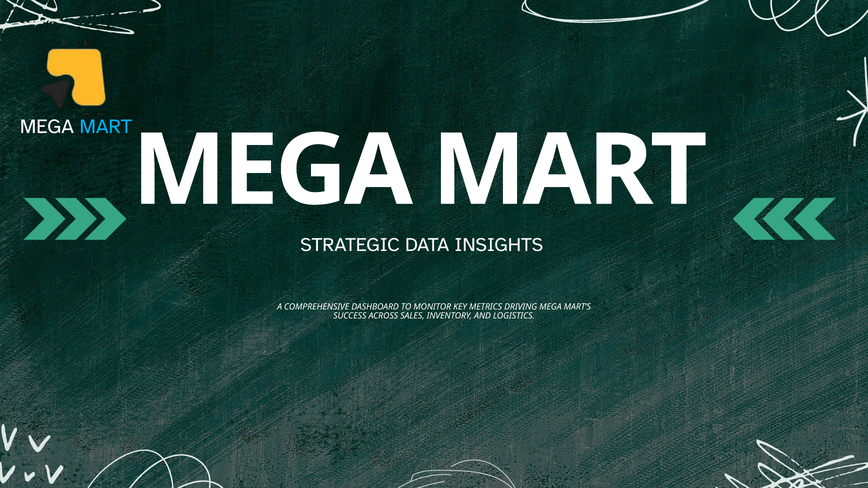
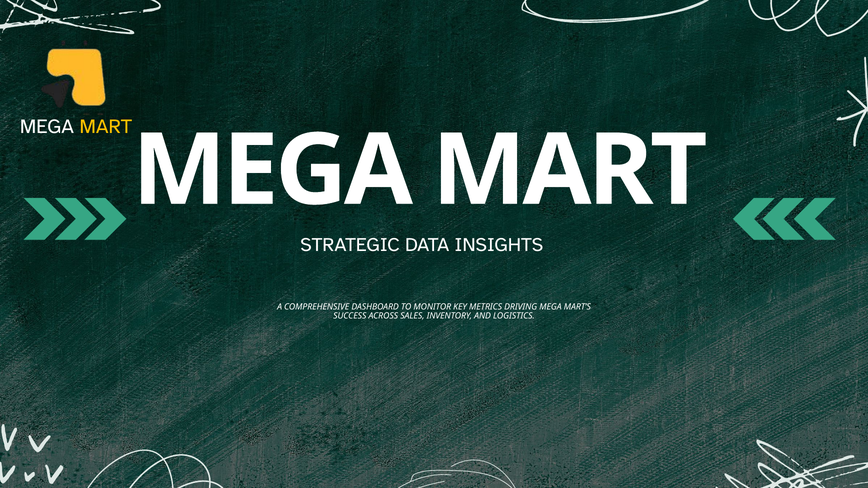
MART colour: light blue -> yellow (106, 127)
